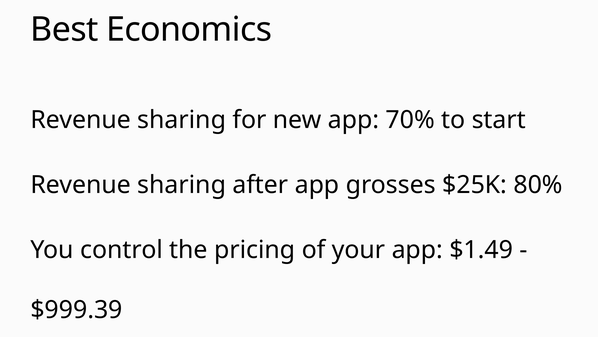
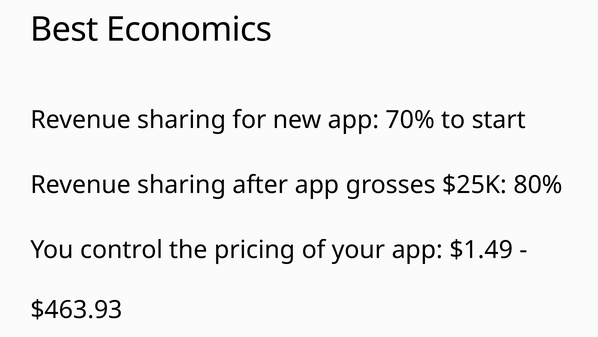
$999.39: $999.39 -> $463.93 (76, 309)
